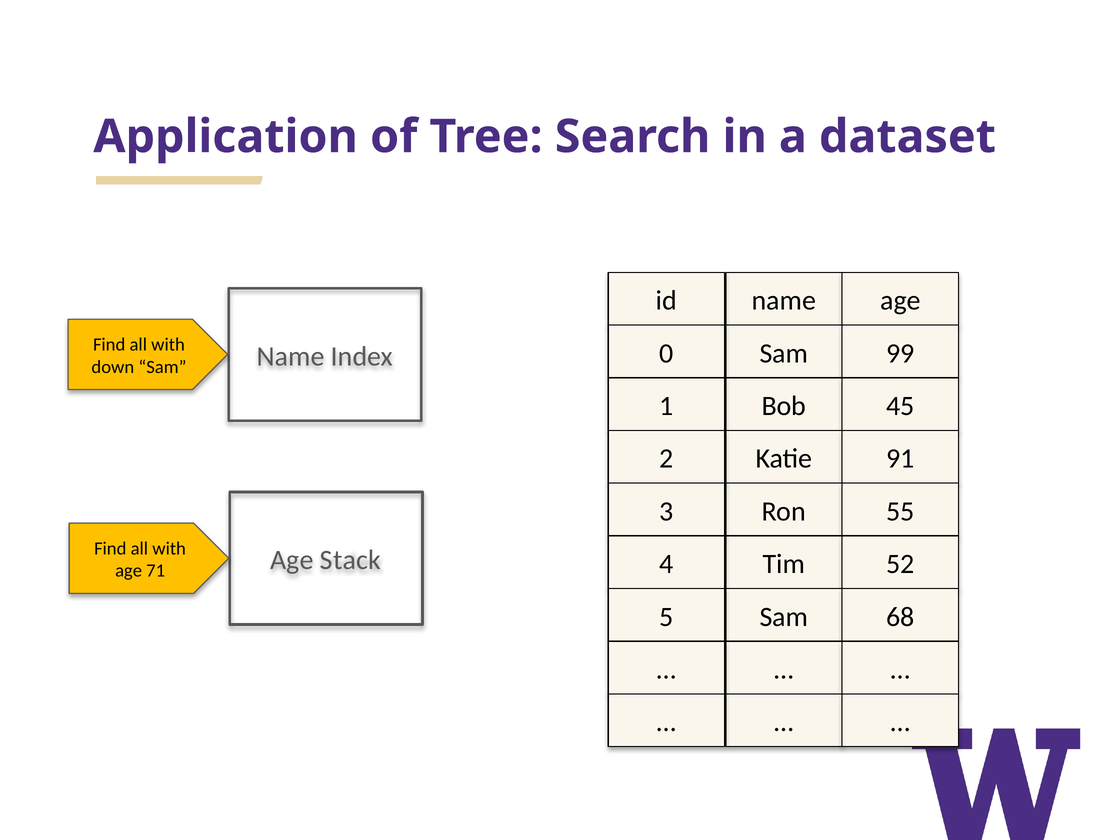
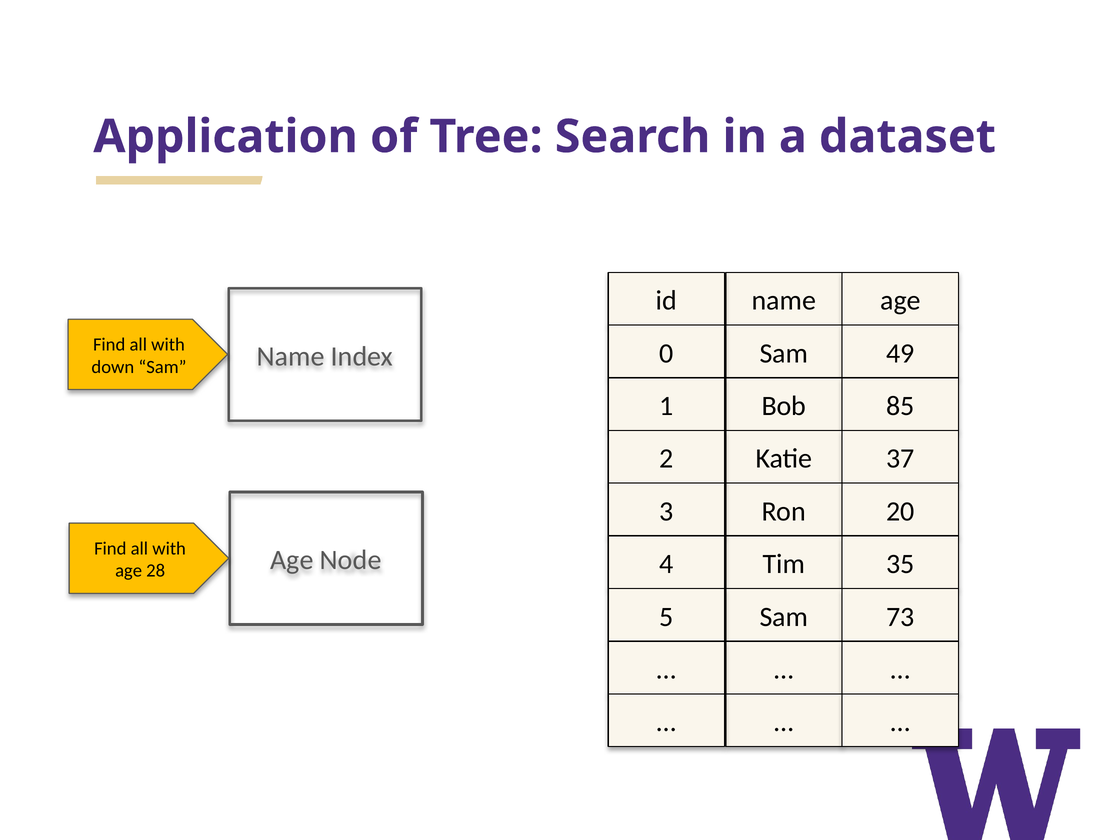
99: 99 -> 49 (900, 353)
45: 45 -> 85 (900, 406)
91: 91 -> 37 (900, 459)
55: 55 -> 20 (900, 511)
Stack: Stack -> Node (351, 560)
52: 52 -> 35 (900, 564)
71: 71 -> 28 (156, 571)
68: 68 -> 73 (900, 617)
